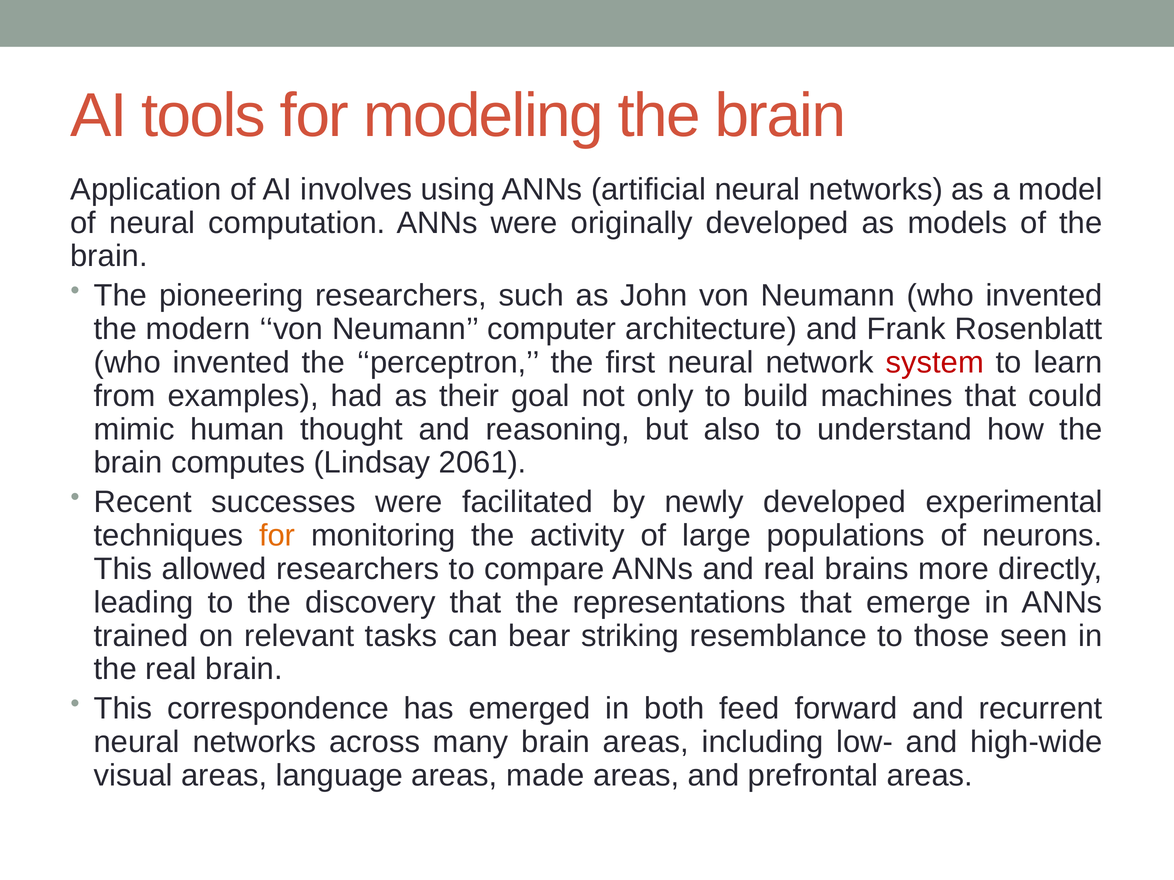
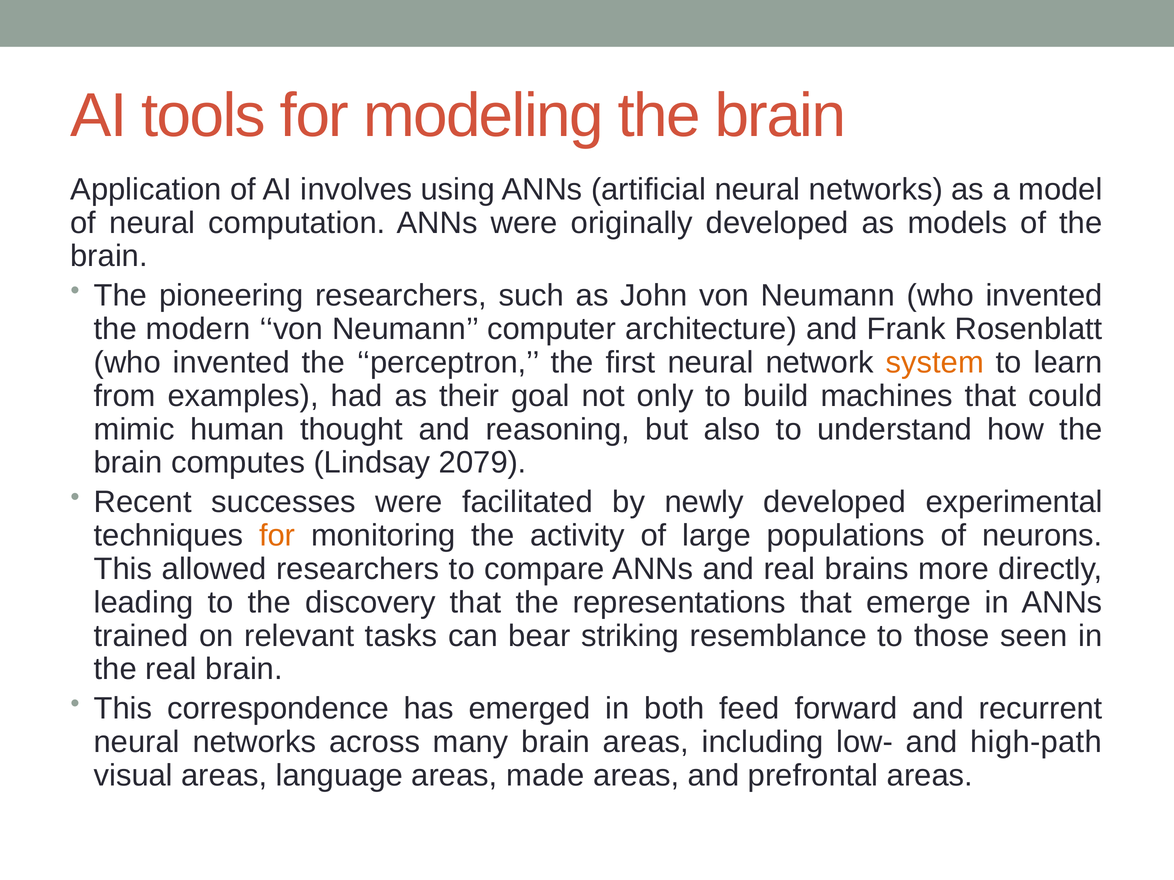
system colour: red -> orange (935, 363)
2061: 2061 -> 2079 (483, 463)
high-wide: high-wide -> high-path (1036, 742)
